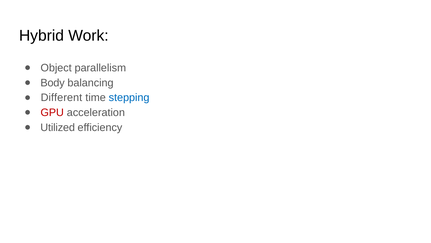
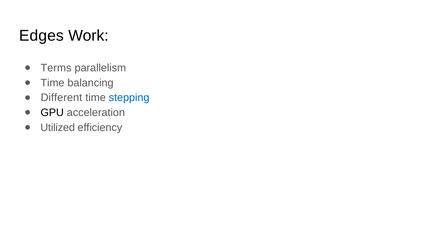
Hybrid: Hybrid -> Edges (41, 36)
Object: Object -> Terms (56, 68)
Body: Body -> Time (53, 83)
GPU colour: red -> black (52, 112)
